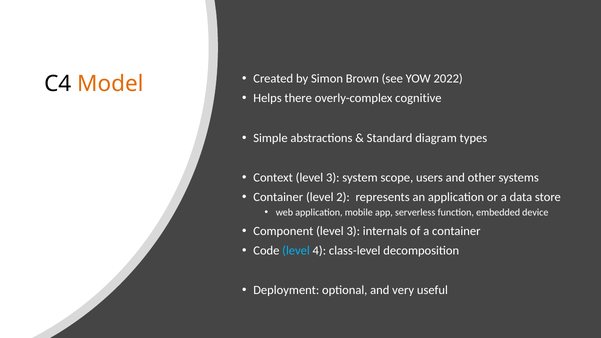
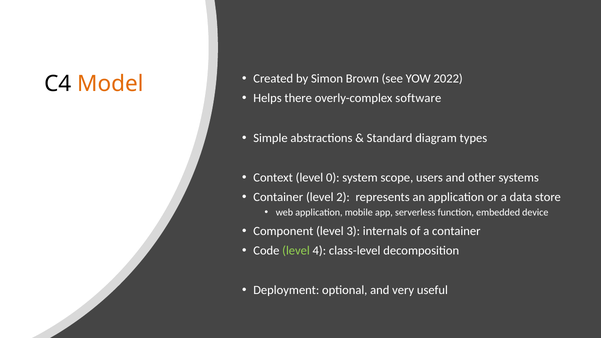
cognitive: cognitive -> software (418, 98)
Context level 3: 3 -> 0 (333, 178)
level colour: light blue -> light green (296, 251)
